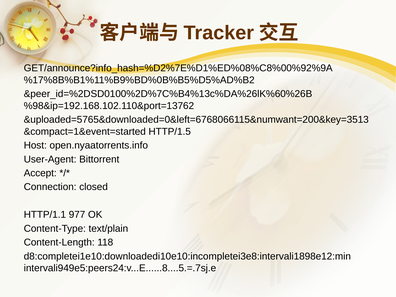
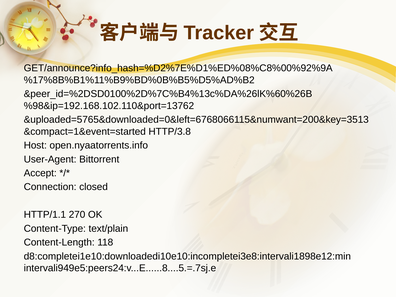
HTTP/1.5: HTTP/1.5 -> HTTP/3.8 (170, 132)
977: 977 -> 270 (77, 215)
